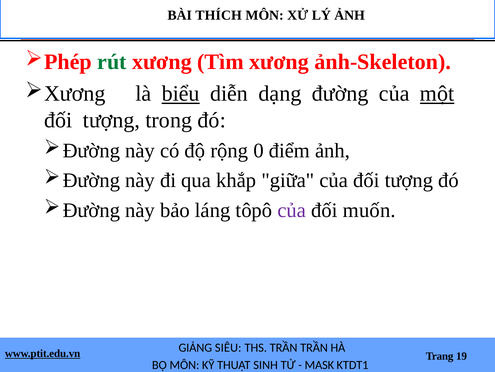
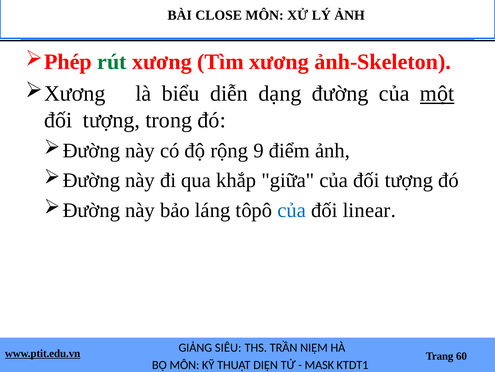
THÍCH: THÍCH -> CLOSE (219, 15)
biểu underline: present -> none (181, 94)
0: 0 -> 9 (259, 150)
của colour: purple -> blue (292, 210)
muốn: muốn -> linear (369, 210)
TRẦN TRẦN: TRẦN -> NIỆM (314, 347)
19: 19 -> 60 (461, 356)
SINH: SINH -> DIỆN (266, 364)
